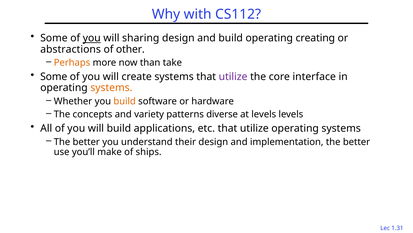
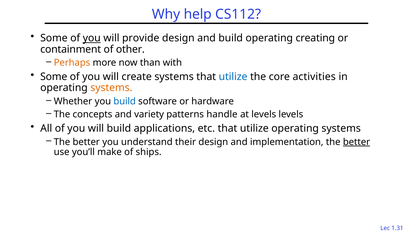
with: with -> help (198, 14)
sharing: sharing -> provide (141, 38)
abstractions: abstractions -> containment (71, 49)
take: take -> with (172, 63)
utilize colour: purple -> blue (233, 76)
interface: interface -> activities (314, 76)
build colour: orange -> blue (125, 101)
diverse: diverse -> handle (222, 114)
better underline: none -> present (357, 141)
